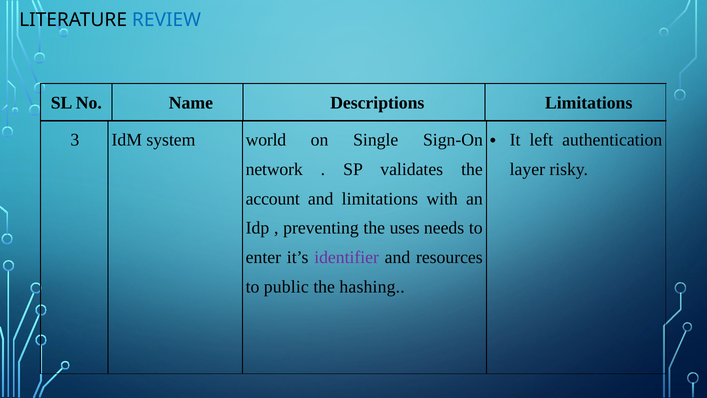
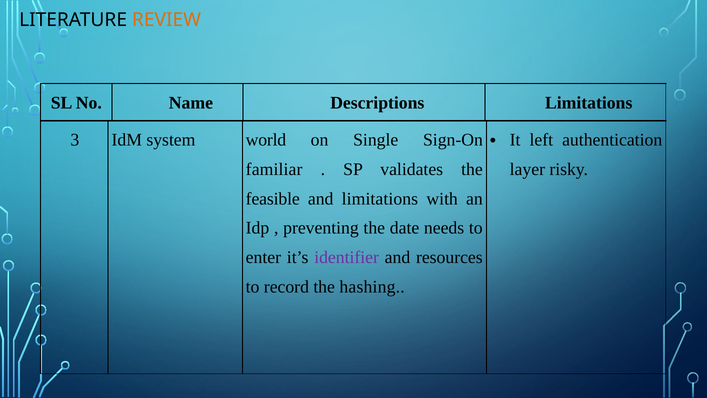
REVIEW colour: blue -> orange (166, 20)
network: network -> familiar (274, 169)
account: account -> feasible (273, 199)
uses: uses -> date (405, 228)
public: public -> record (286, 286)
